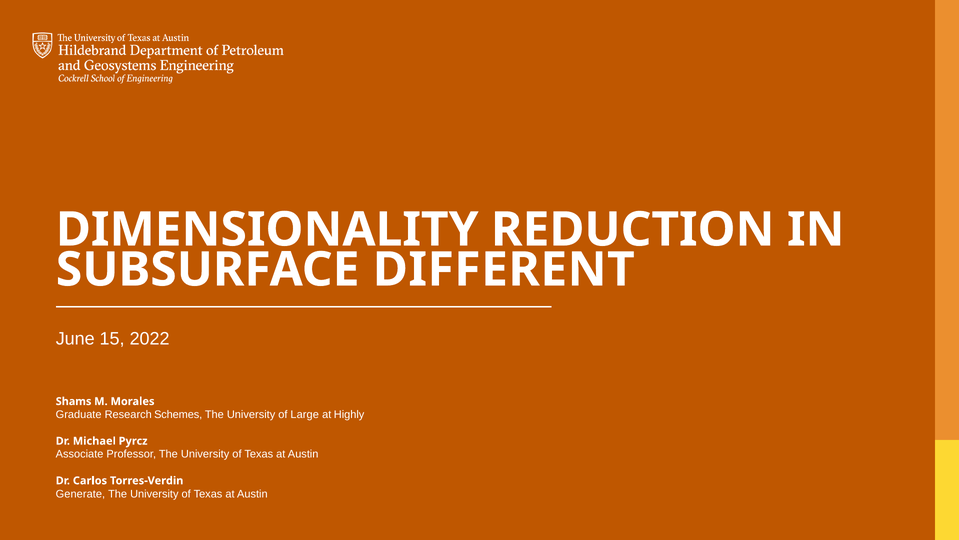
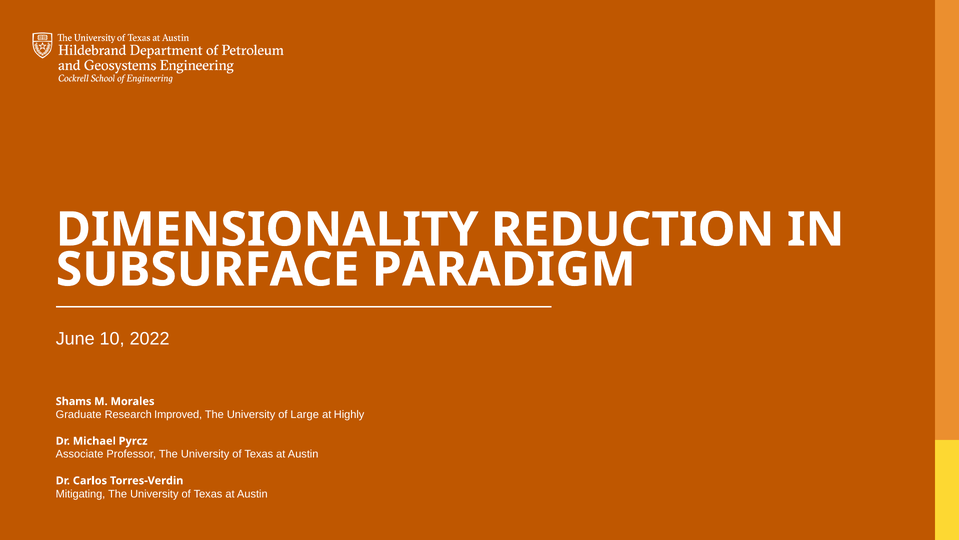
DIFFERENT: DIFFERENT -> PARADIGM (504, 269)
15: 15 -> 10 (112, 338)
Schemes: Schemes -> Improved (178, 414)
Generate: Generate -> Mitigating (81, 493)
